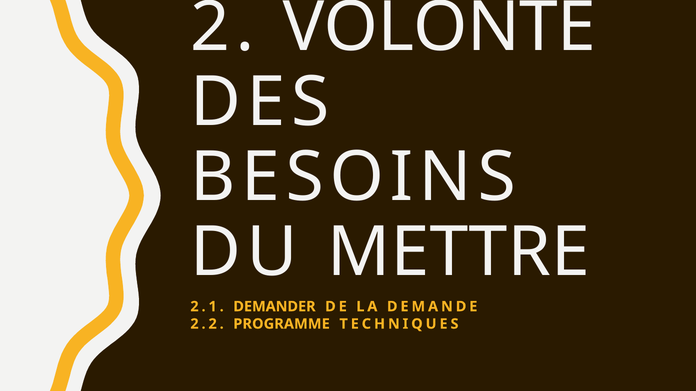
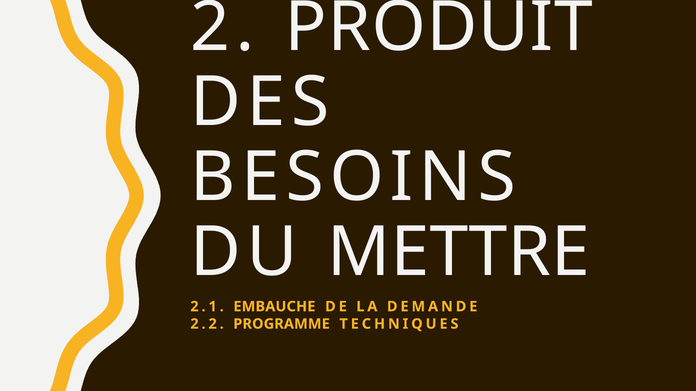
VOLONTÉ: VOLONTÉ -> PRODUIT (439, 27)
DEMANDER: DEMANDER -> EMBAUCHE (274, 307)
